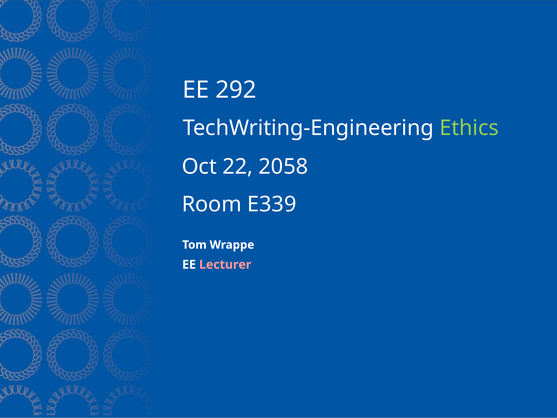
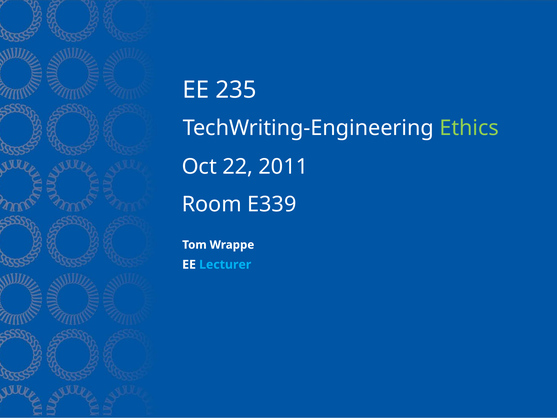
292: 292 -> 235 (236, 90)
2058: 2058 -> 2011 (283, 167)
Lecturer colour: pink -> light blue (225, 264)
